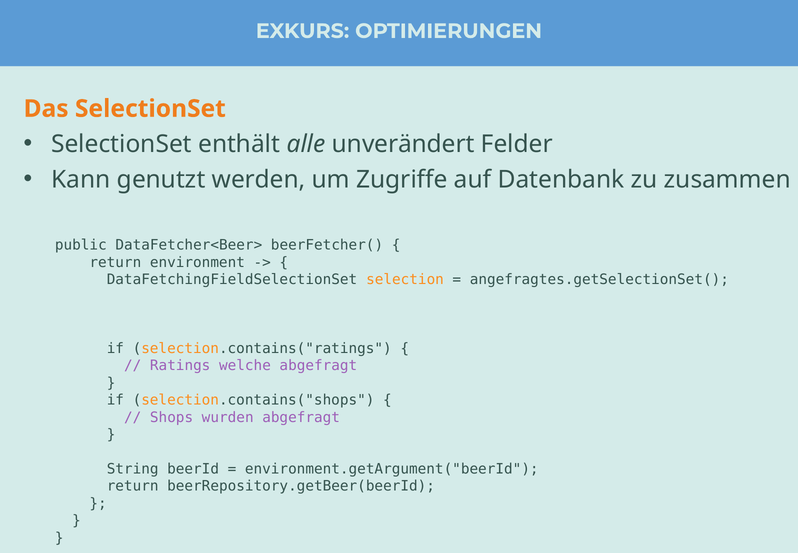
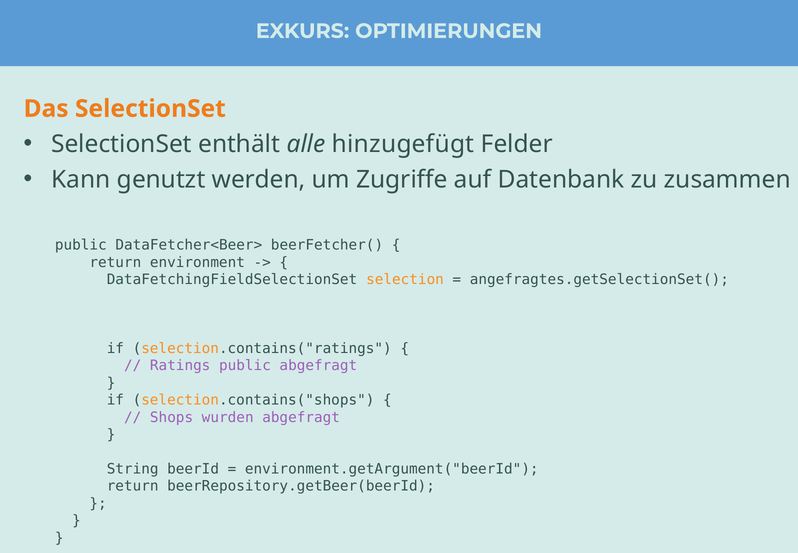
unverändert: unverändert -> hinzugefügt (403, 144)
Ratings welche: welche -> public (245, 365)
